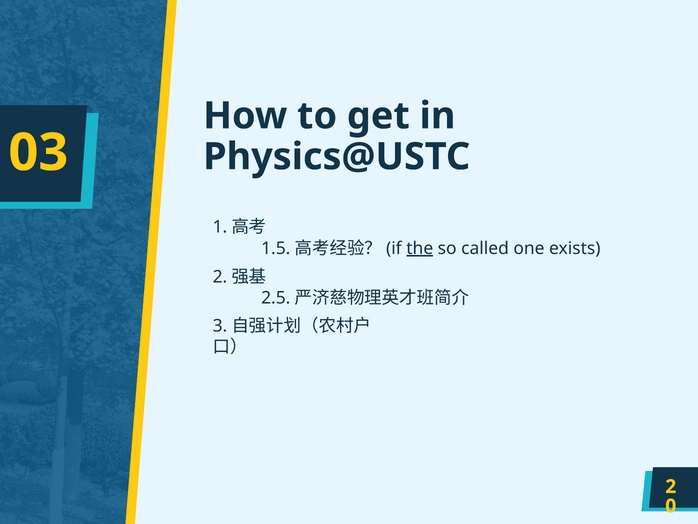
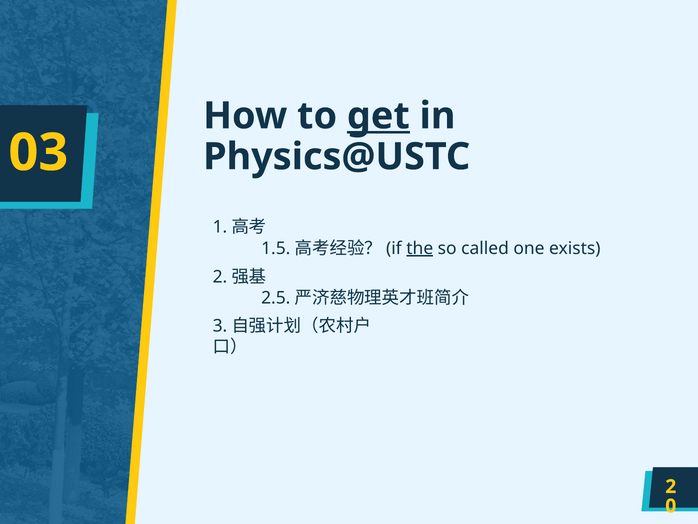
get underline: none -> present (378, 116)
